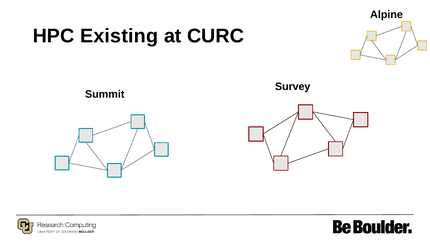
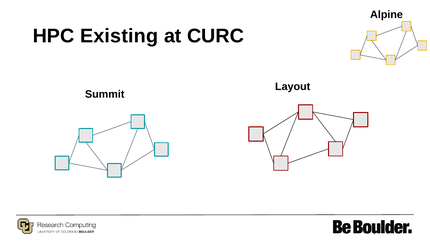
Survey: Survey -> Layout (293, 87)
